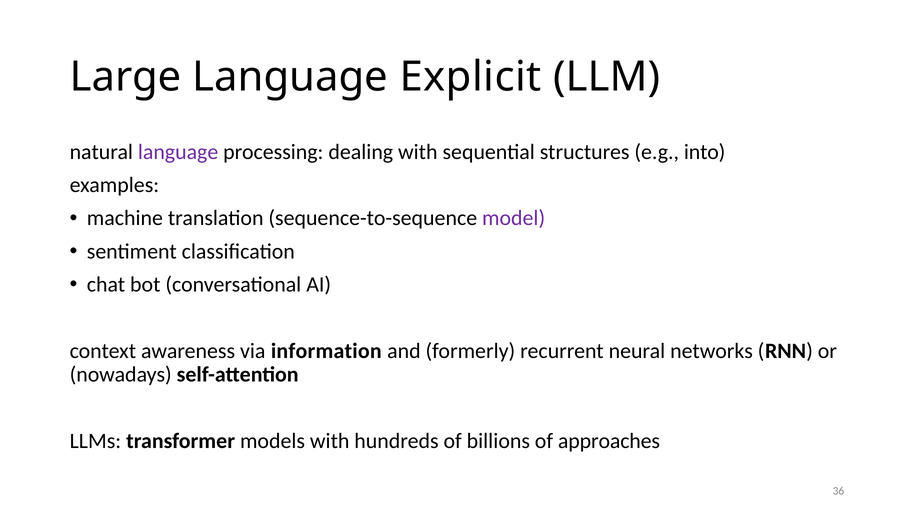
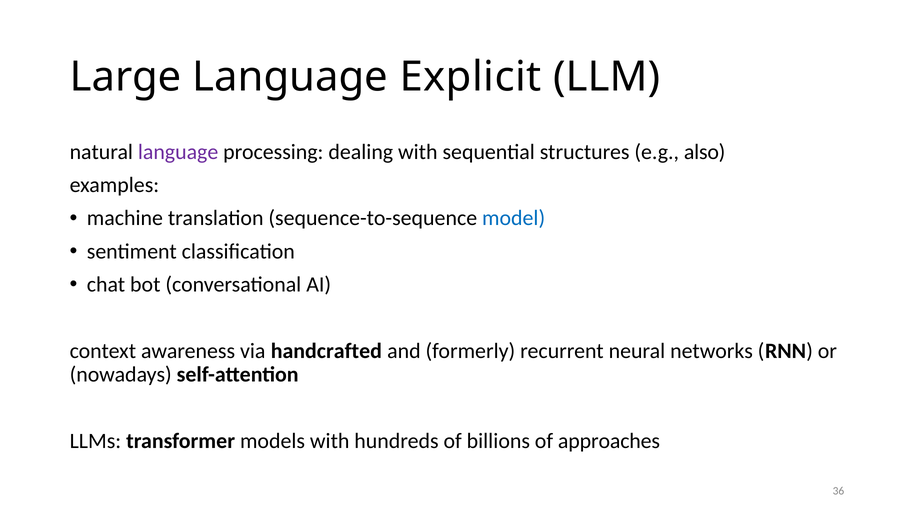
into: into -> also (705, 152)
model colour: purple -> blue (514, 218)
information: information -> handcrafted (326, 351)
